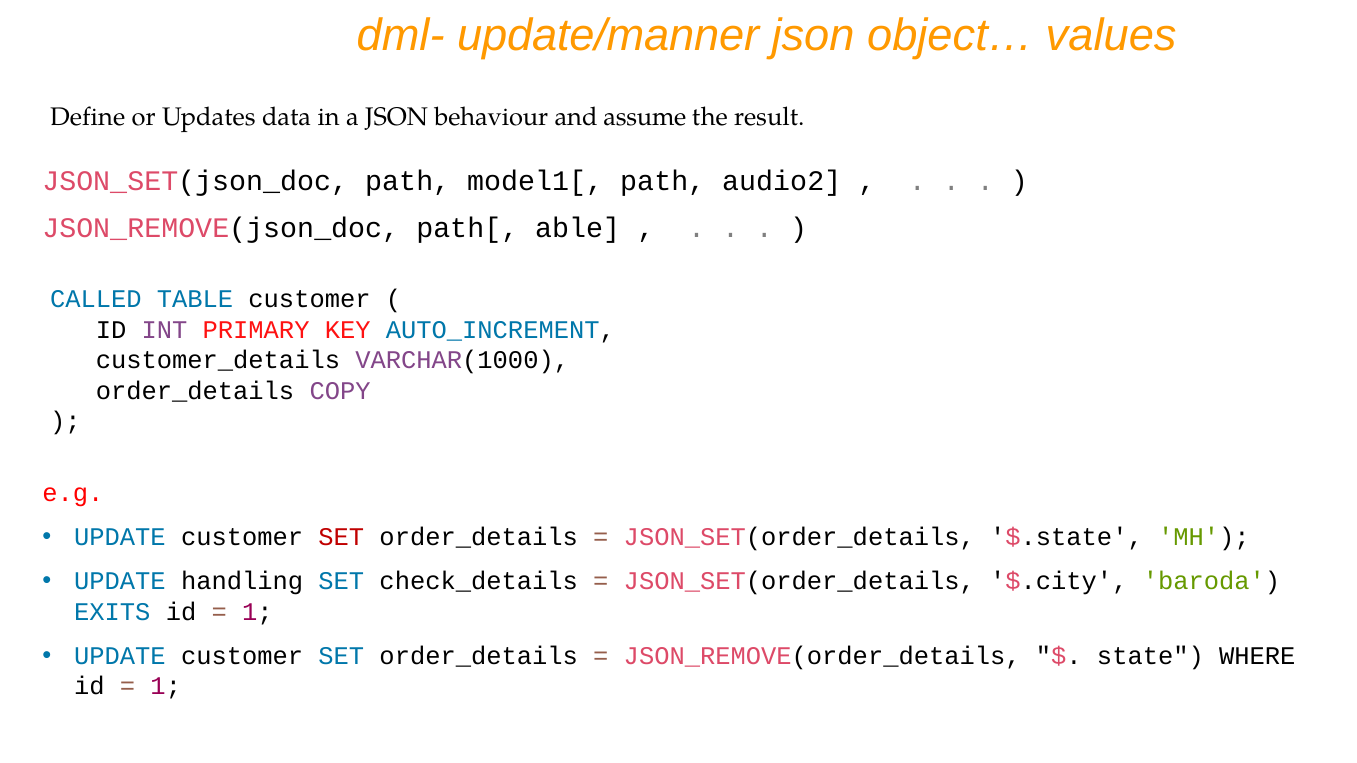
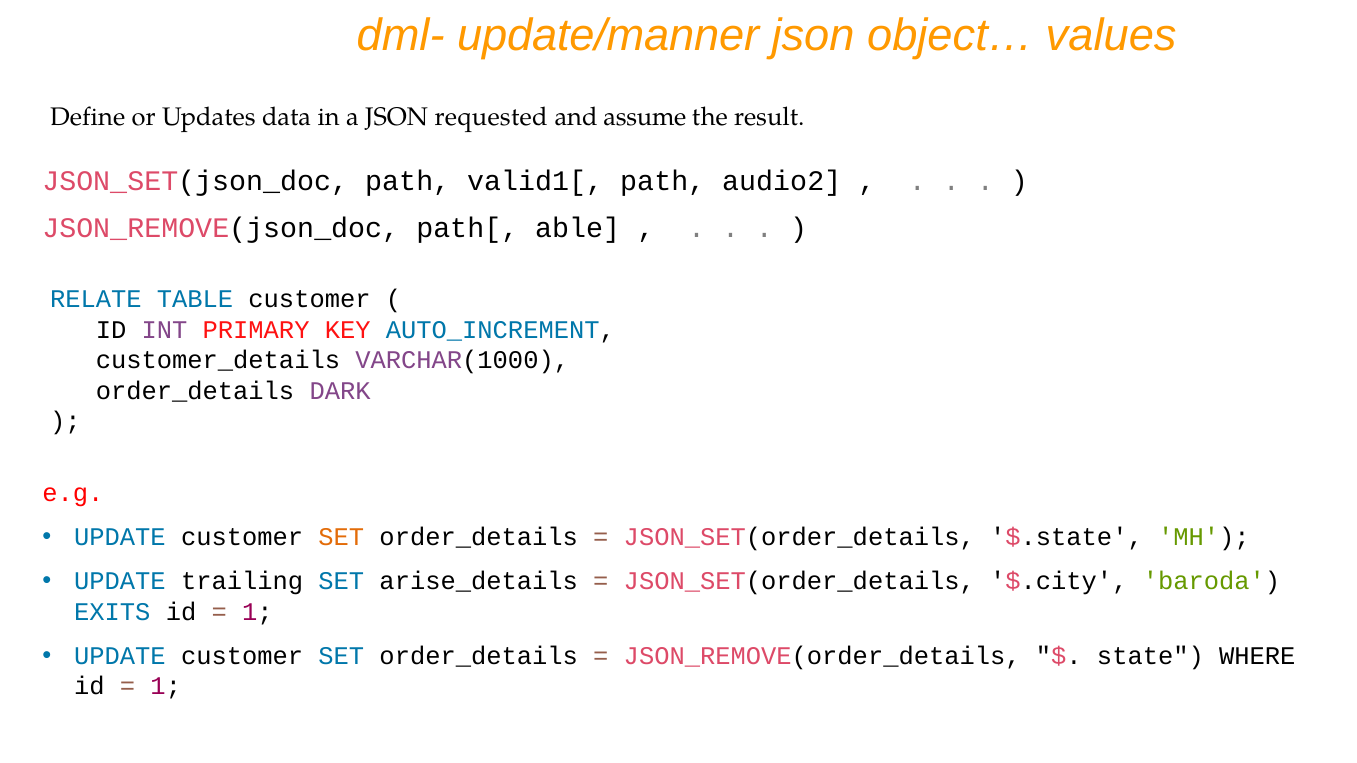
behaviour: behaviour -> requested (491, 117)
model1[: model1[ -> valid1[ (535, 181)
CALLED: CALLED -> RELATE (96, 299)
COPY: COPY -> DARK (340, 391)
SET colour: red -> orange (341, 538)
handling: handling -> trailing (242, 582)
check_details: check_details -> arise_details (479, 582)
